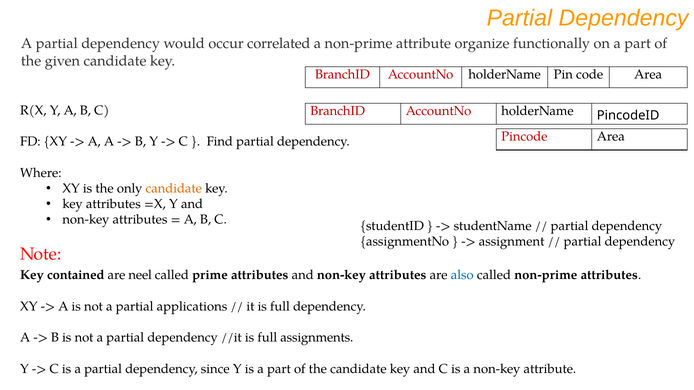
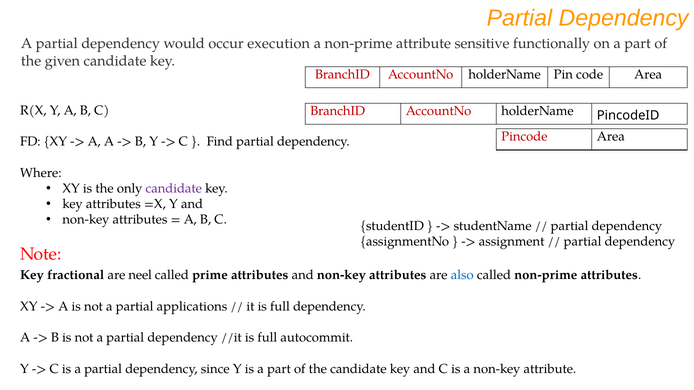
correlated: correlated -> execution (279, 43)
organize: organize -> sensitive (482, 43)
candidate colour: orange -> purple (174, 189)
contained: contained -> fractional (76, 275)
assignments: assignments -> autocommit (317, 338)
